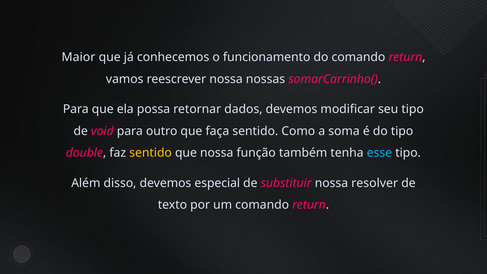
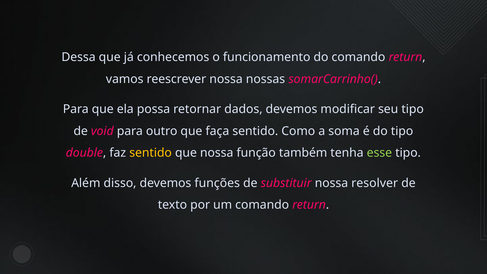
Maior: Maior -> Dessa (79, 57)
esse colour: light blue -> light green (379, 153)
especial: especial -> funções (217, 183)
